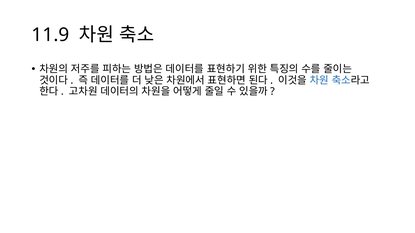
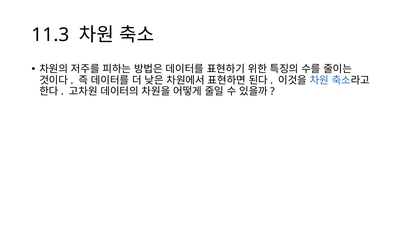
11.9: 11.9 -> 11.3 (50, 35)
